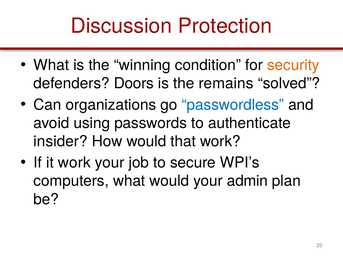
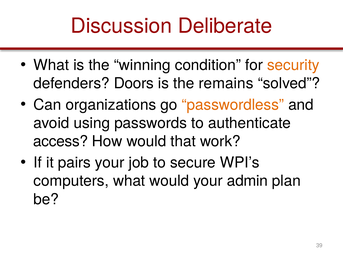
Protection: Protection -> Deliberate (225, 26)
passwordless colour: blue -> orange (233, 105)
insider: insider -> access (61, 141)
it work: work -> pairs (74, 163)
